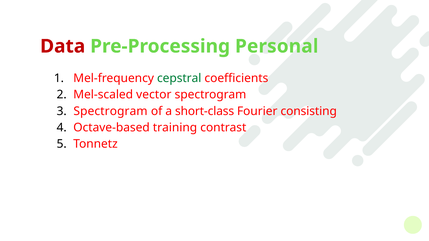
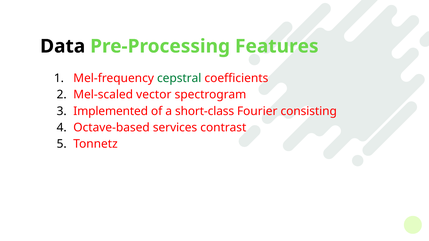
Data colour: red -> black (63, 46)
Personal: Personal -> Features (277, 46)
Spectrogram: Spectrogram -> Implemented (111, 111)
training: training -> services (175, 128)
